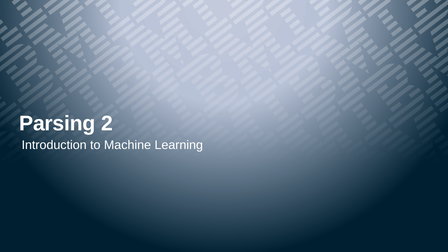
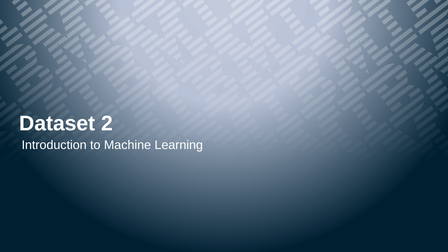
Parsing: Parsing -> Dataset (57, 123)
